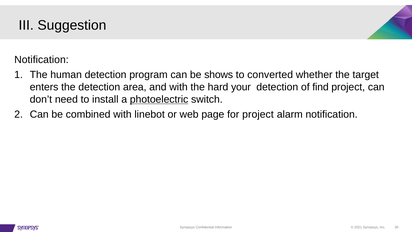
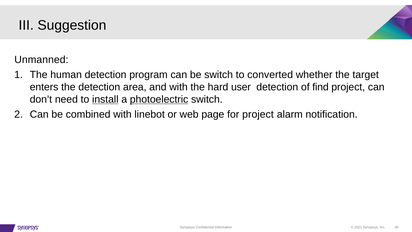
Notification: Notification -> Unmanned (41, 60)
be shows: shows -> switch (219, 75)
your: your -> user (241, 87)
install underline: none -> present (105, 99)
